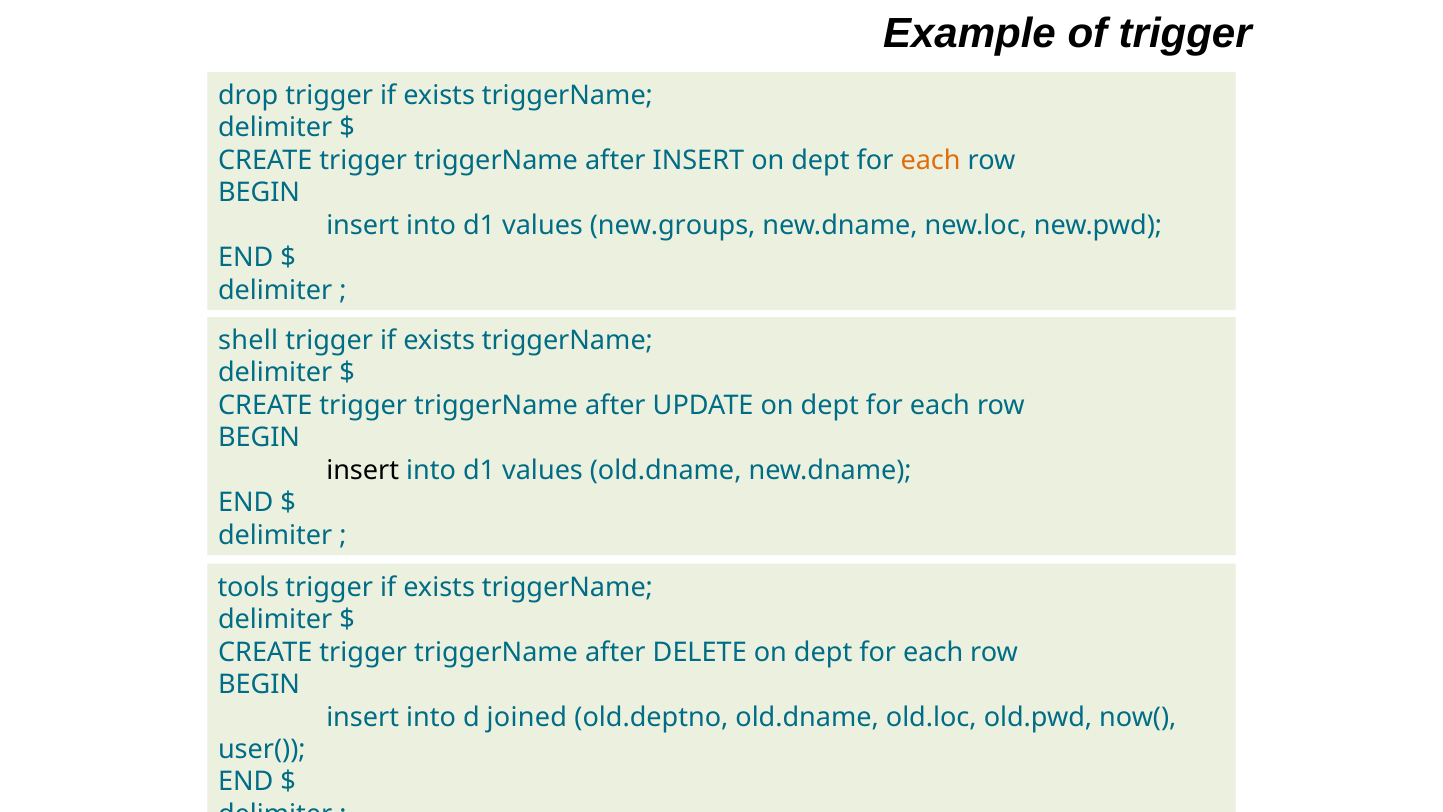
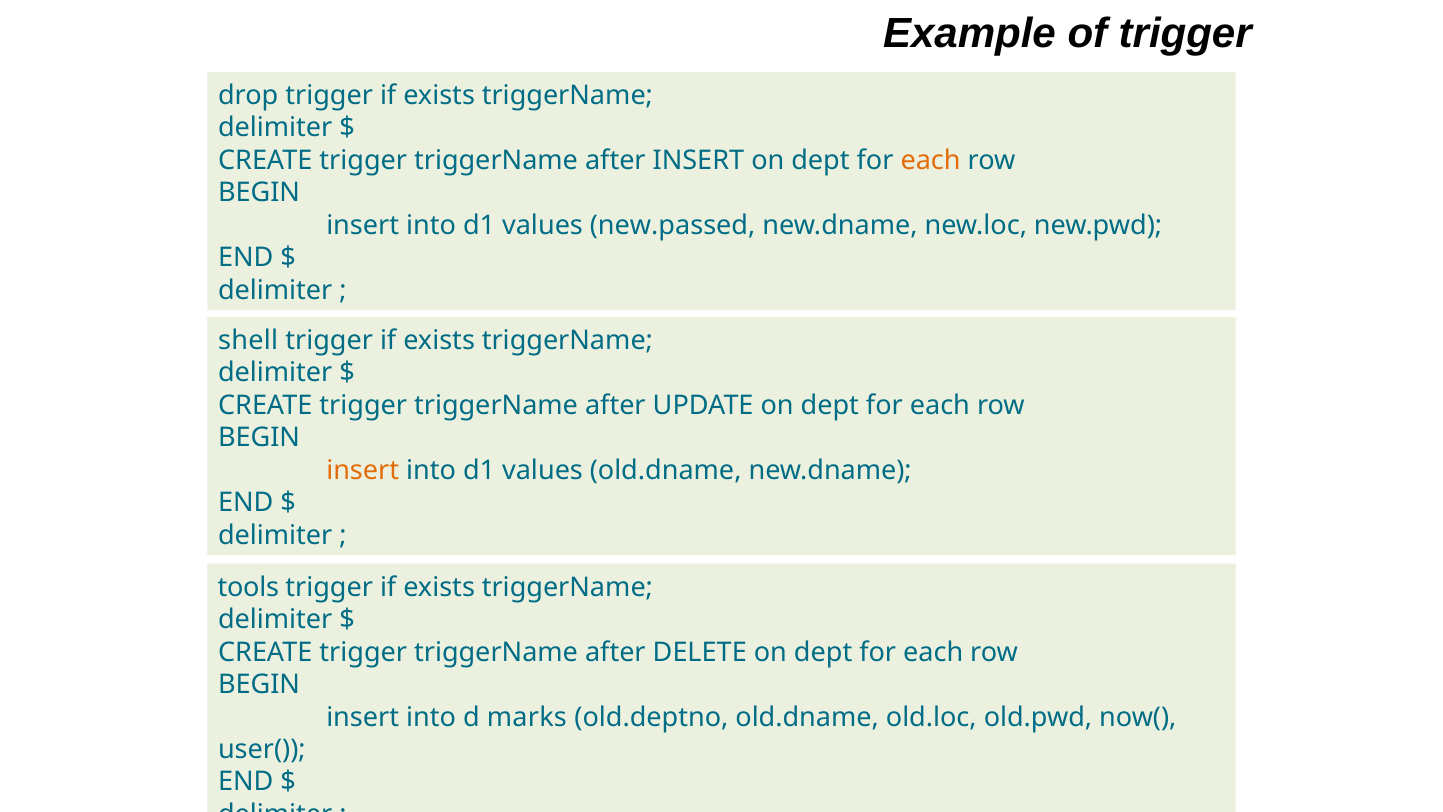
new.groups: new.groups -> new.passed (673, 225)
insert colour: black -> orange (363, 470)
joined: joined -> marks (527, 717)
